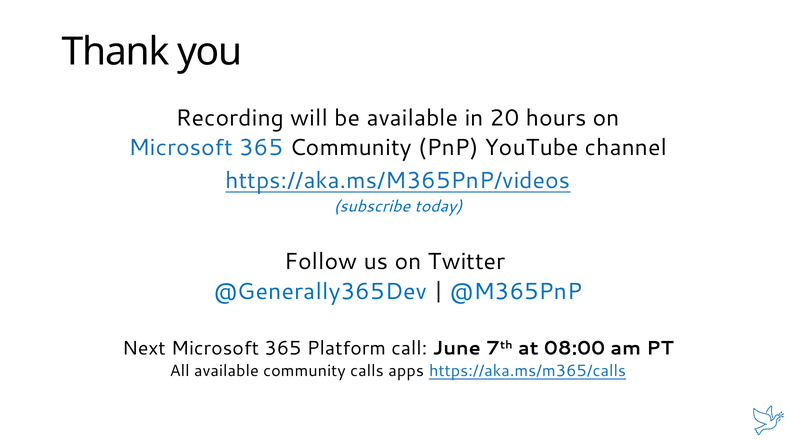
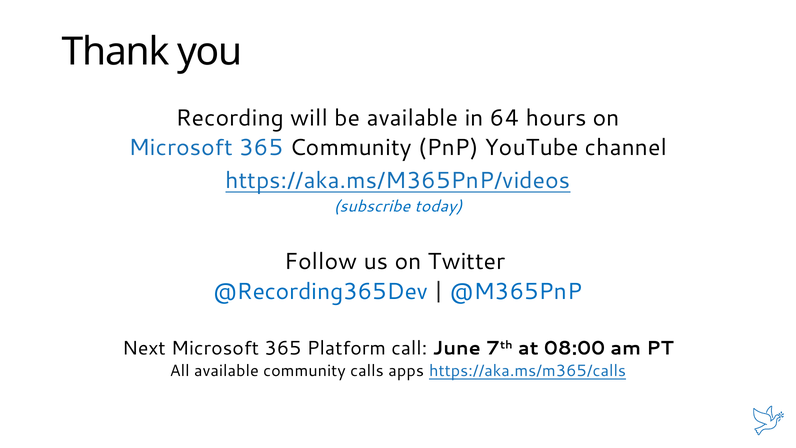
20: 20 -> 64 (505, 118)
@Generally365Dev: @Generally365Dev -> @Recording365Dev (321, 291)
